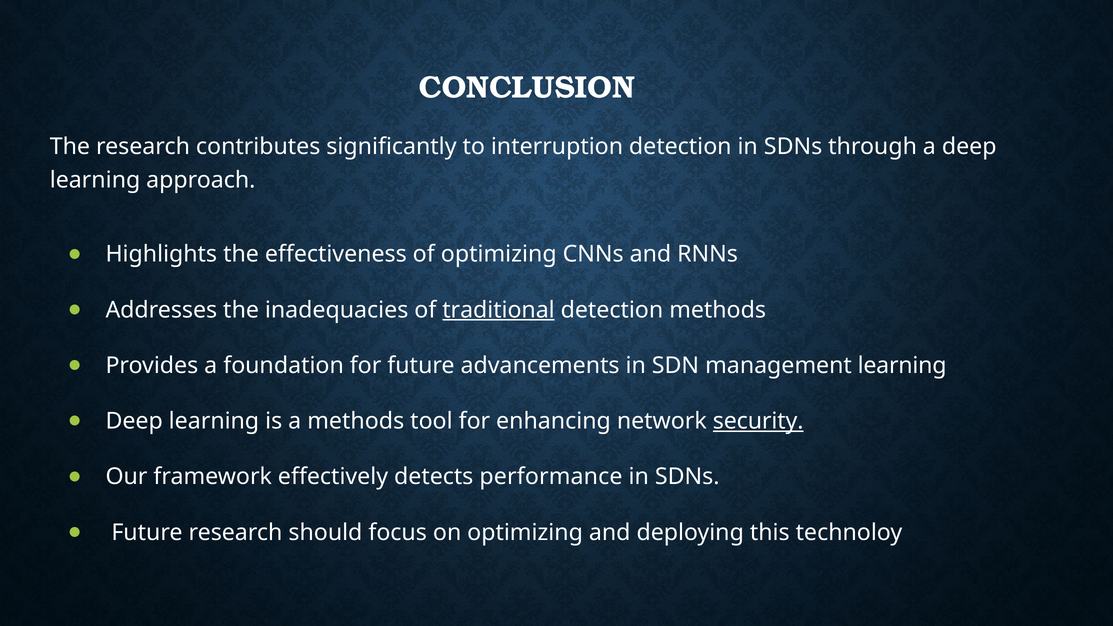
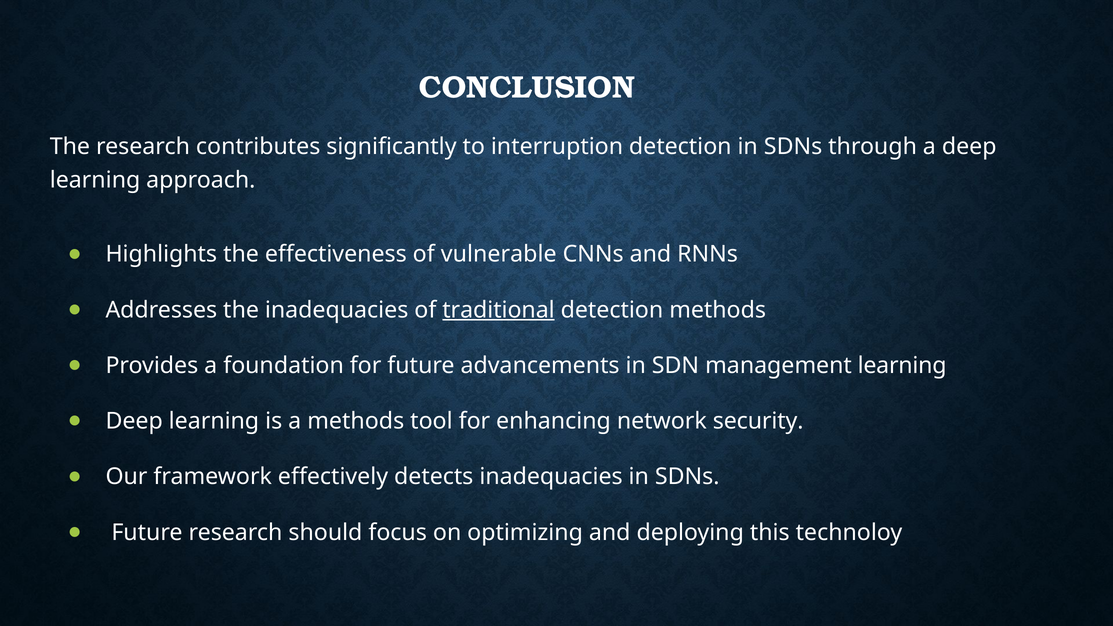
of optimizing: optimizing -> vulnerable (499, 254)
security underline: present -> none (758, 421)
detects performance: performance -> inadequacies (551, 477)
